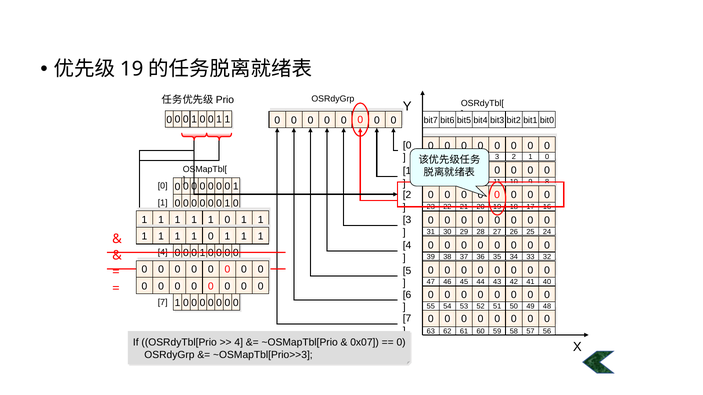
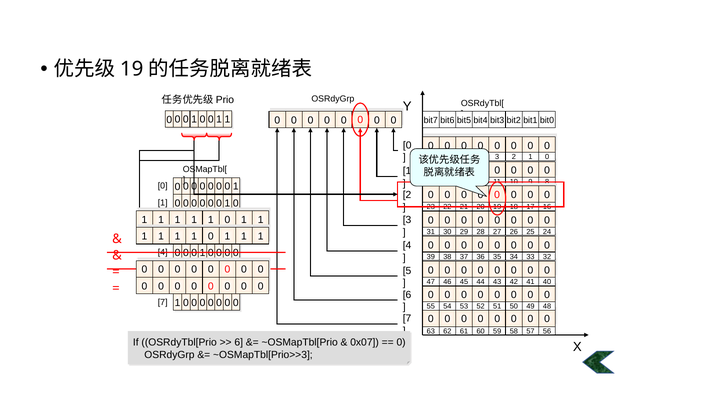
4: 4 -> 6 (239, 343)
